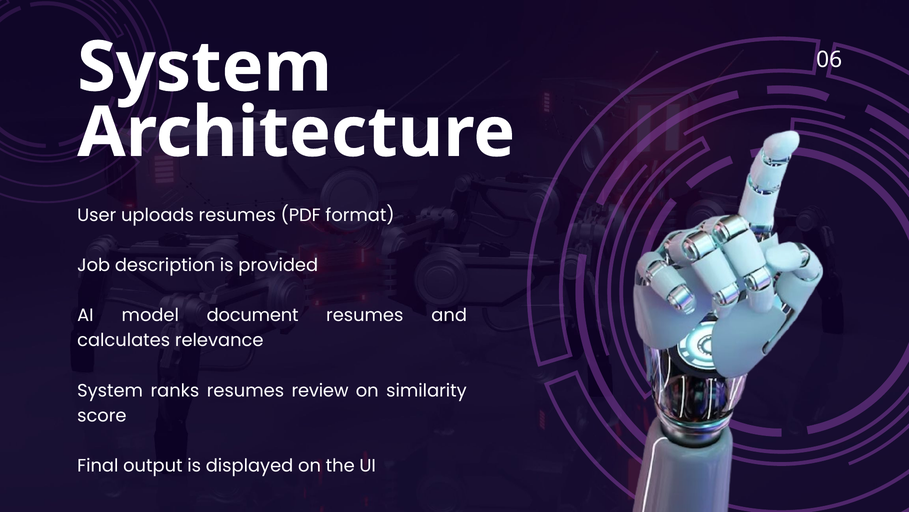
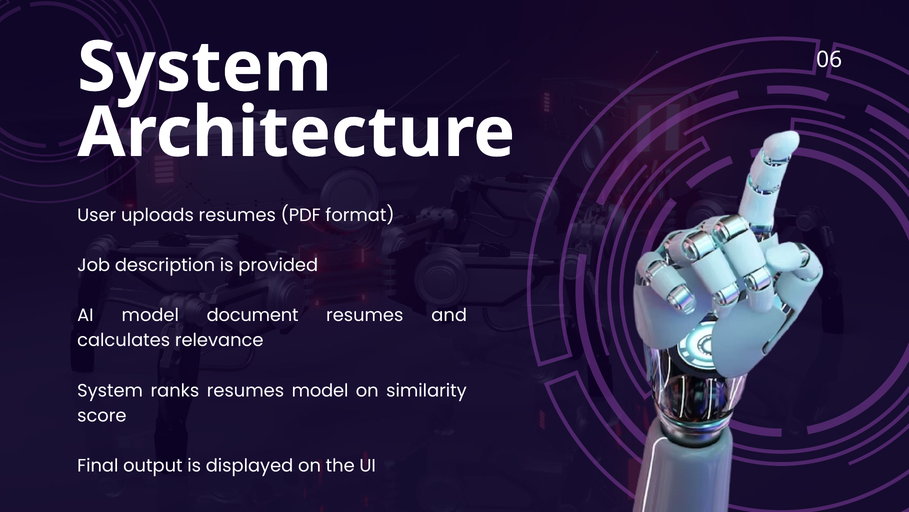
resumes review: review -> model (320, 390)
